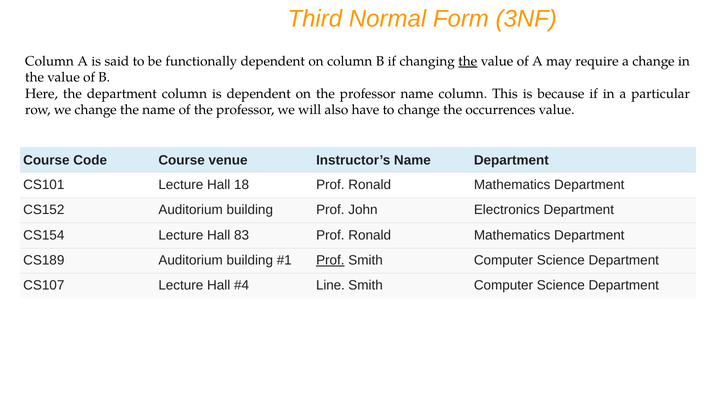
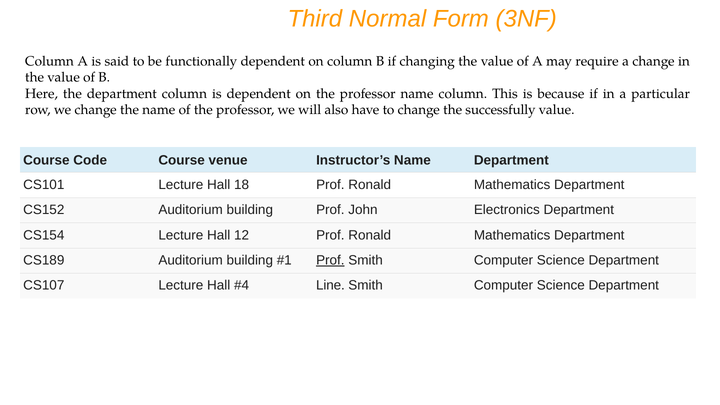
the underline: present -> none (468, 61)
occurrences: occurrences -> successfully (500, 110)
83: 83 -> 12 (242, 235)
